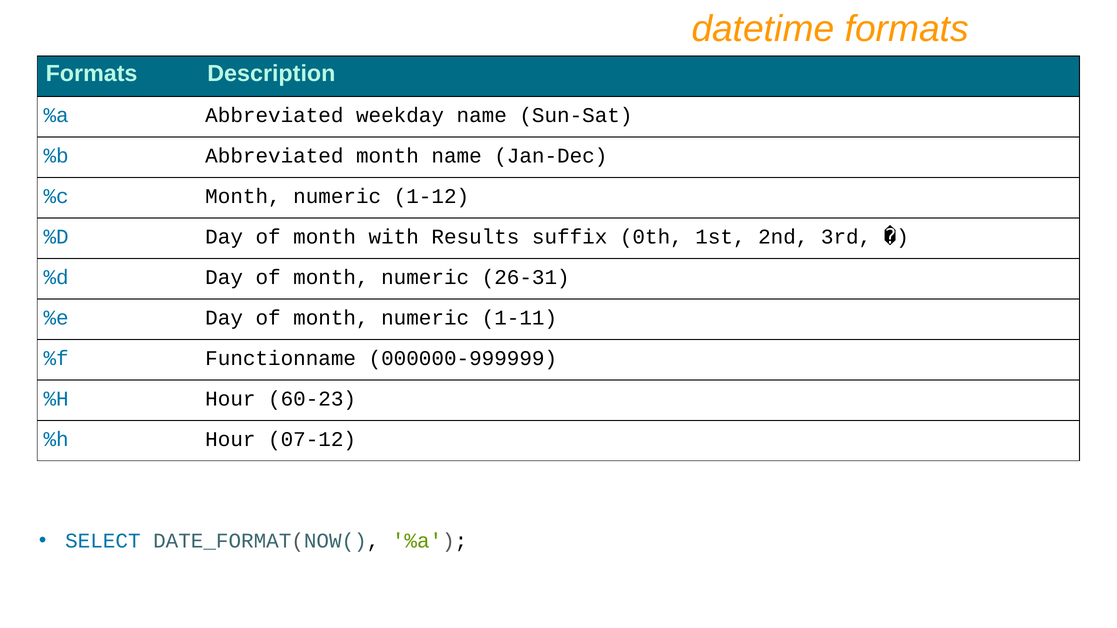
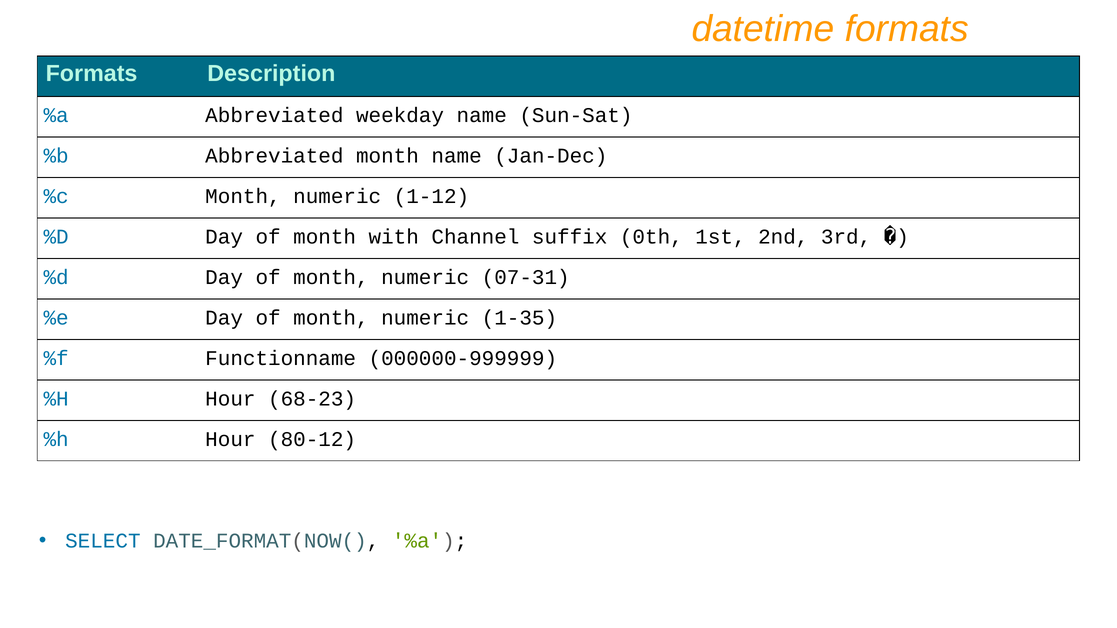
Results: Results -> Channel (475, 237)
26-31: 26-31 -> 07-31 (526, 277)
1-11: 1-11 -> 1-35 (519, 318)
60-23: 60-23 -> 68-23 (312, 399)
07-12: 07-12 -> 80-12 (312, 439)
